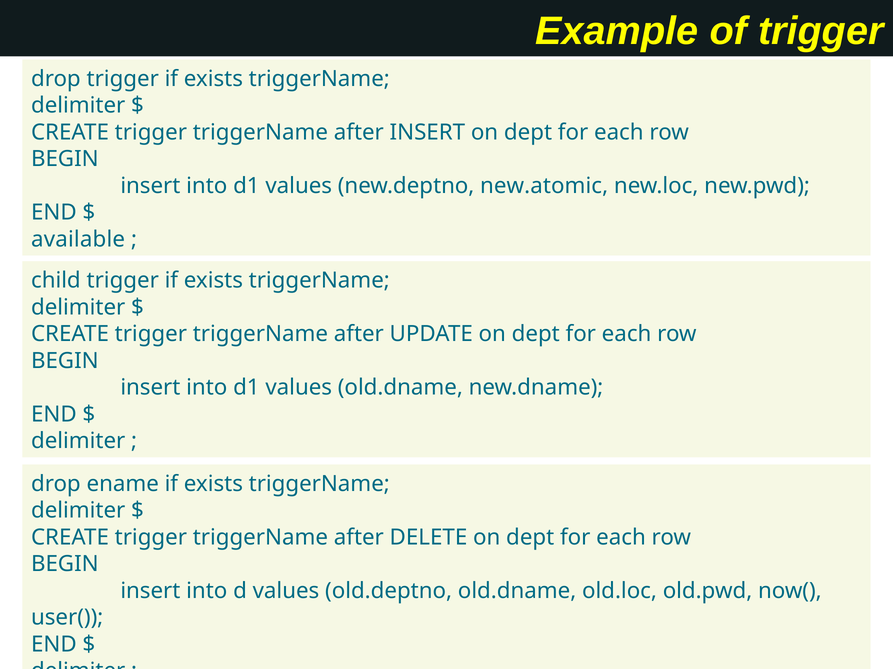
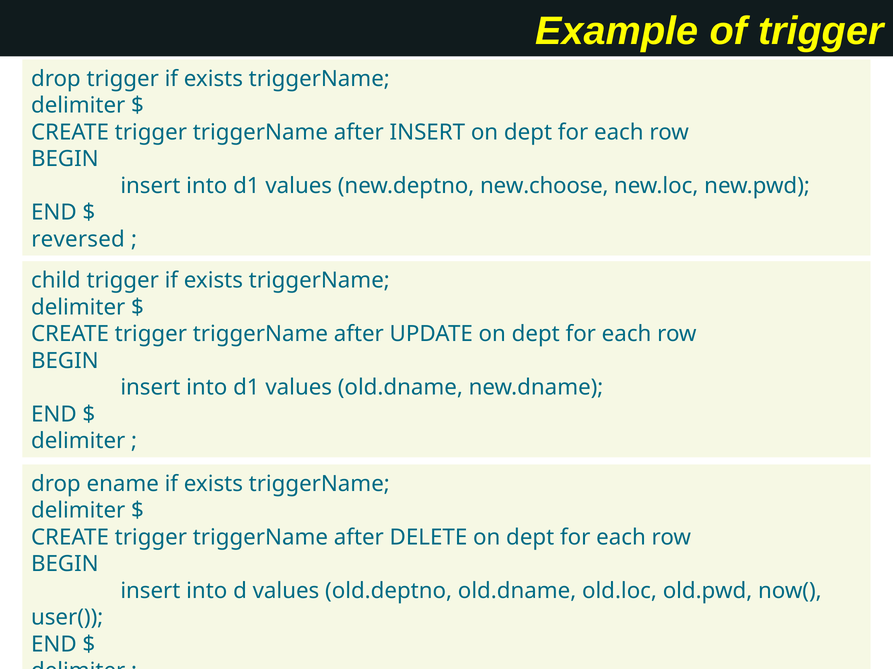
new.atomic: new.atomic -> new.choose (544, 186)
available: available -> reversed (78, 240)
